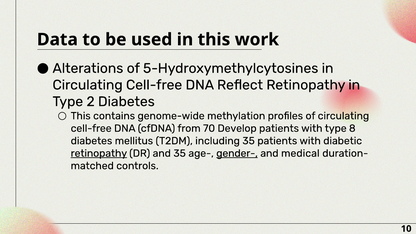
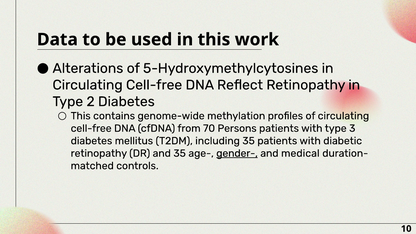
Develop: Develop -> Persons (237, 128)
8: 8 -> 3 (352, 128)
retinopathy underline: present -> none (99, 153)
